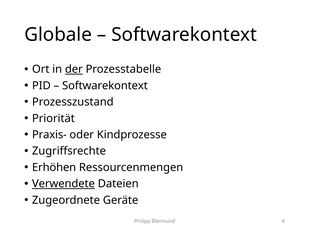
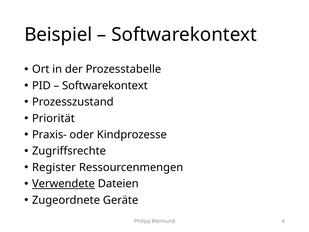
Globale: Globale -> Beispiel (58, 35)
der underline: present -> none (74, 69)
Erhöhen: Erhöhen -> Register (54, 167)
